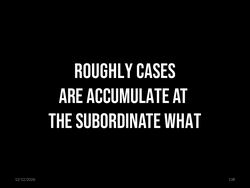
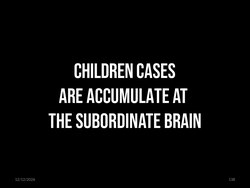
ROUGHLY: ROUGHLY -> CHILDREN (104, 71)
WHAT: WHAT -> BRAIN (183, 121)
